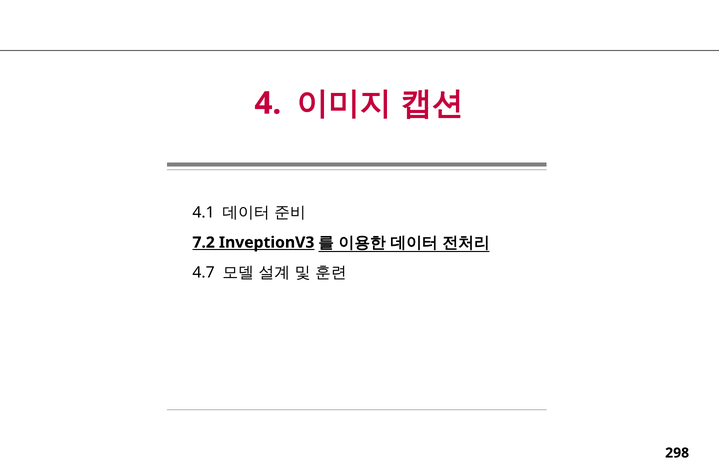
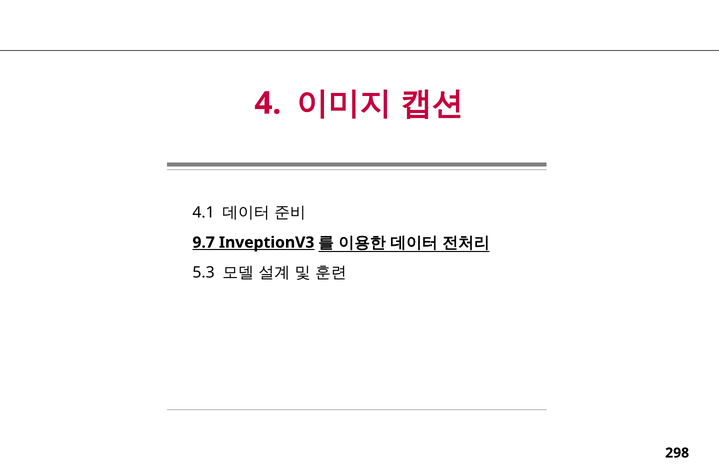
7.2: 7.2 -> 9.7 (204, 243)
4.7: 4.7 -> 5.3 (204, 273)
